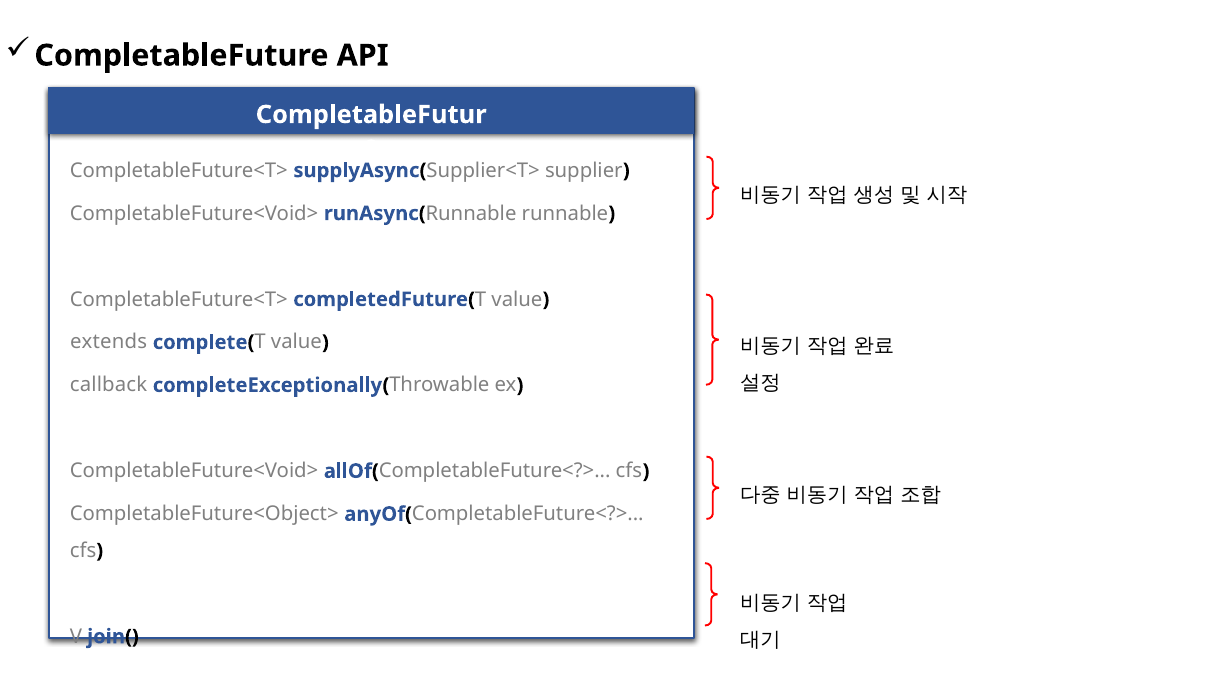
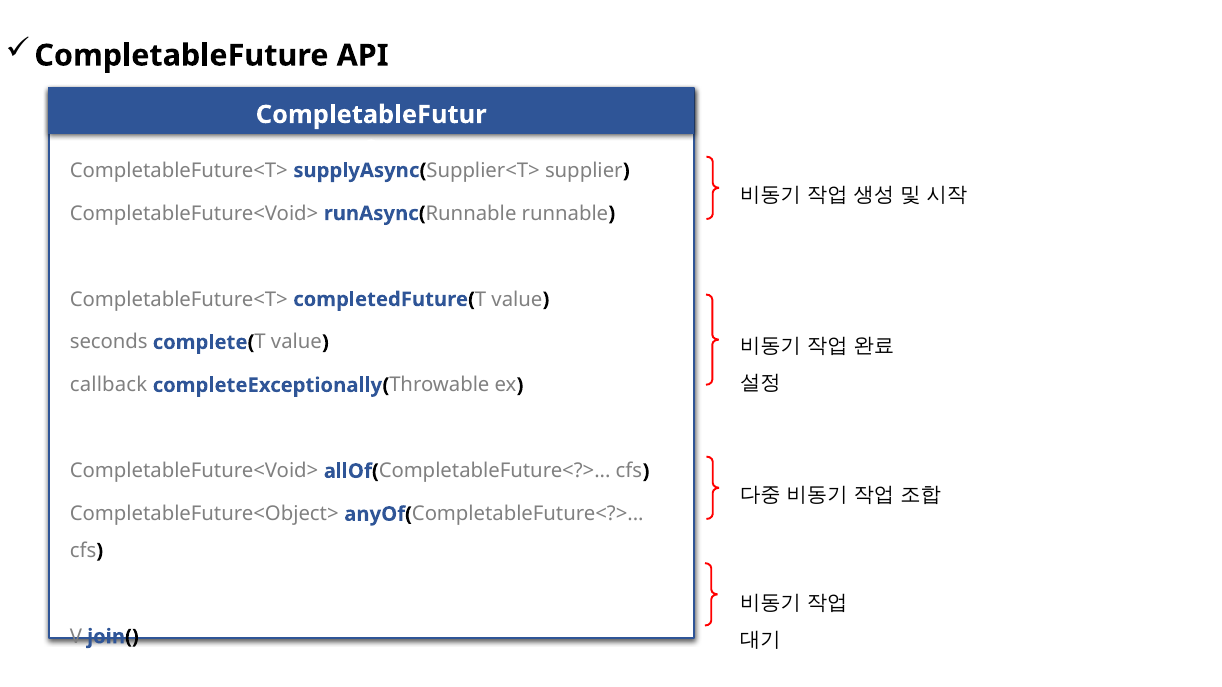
extends: extends -> seconds (109, 342)
